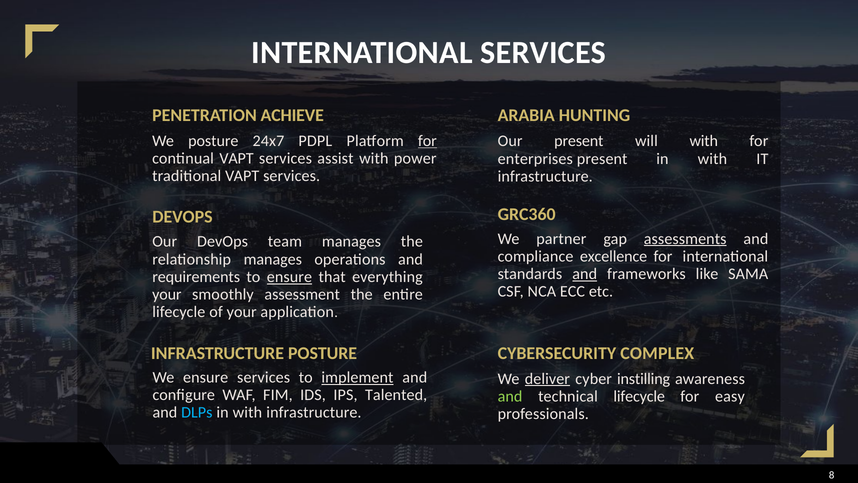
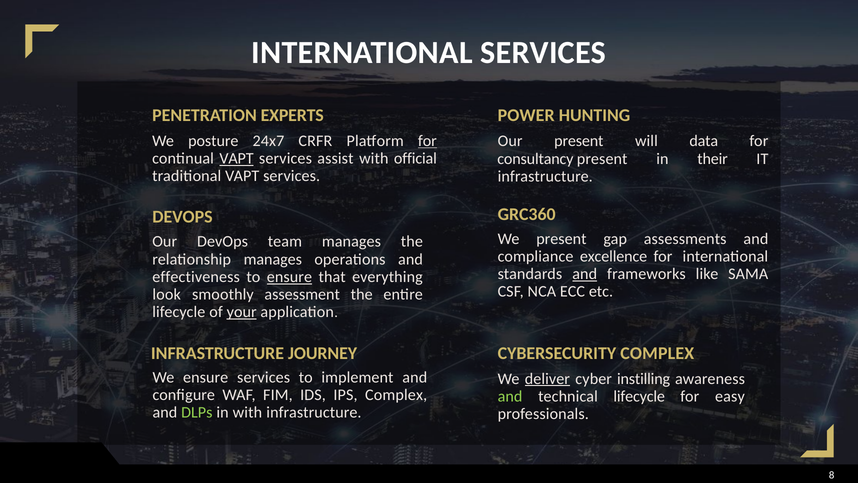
ACHIEVE: ACHIEVE -> EXPERTS (292, 115)
ARABIA: ARABIA -> POWER (526, 115)
PDPL: PDPL -> CRFR (315, 141)
will with: with -> data (704, 141)
VAPT underline: none -> present (237, 158)
power: power -> official (415, 158)
enterprises: enterprises -> consultancy (535, 159)
present in with: with -> their (713, 159)
We partner: partner -> present (561, 239)
assessments underline: present -> none (685, 239)
requirements: requirements -> effectiveness (196, 277)
your: your -> look (167, 294)
your underline: none -> present (242, 312)
INFRASTRUCTURE POSTURE: POSTURE -> JOURNEY (323, 353)
implement underline: present -> none (357, 377)
IPS Talented: Talented -> Complex (396, 395)
DLPs colour: light blue -> light green (197, 412)
